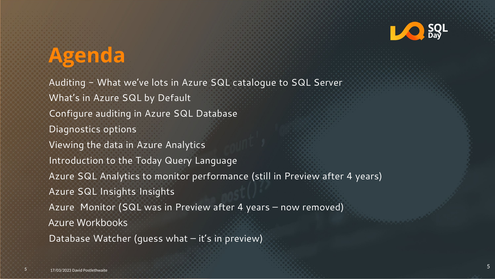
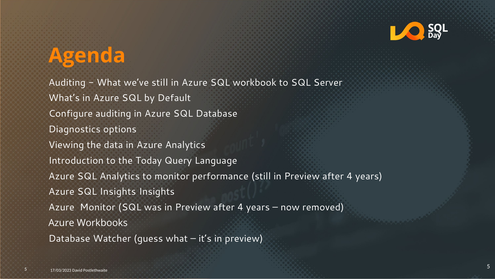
we’ve lots: lots -> still (160, 82)
catalogue: catalogue -> workbook (255, 82)
